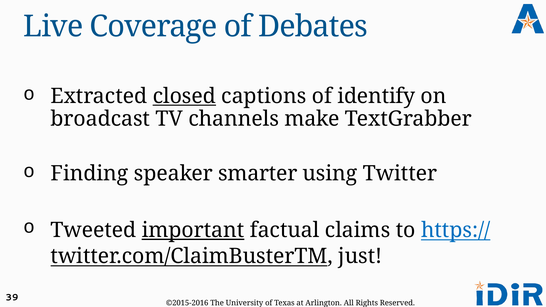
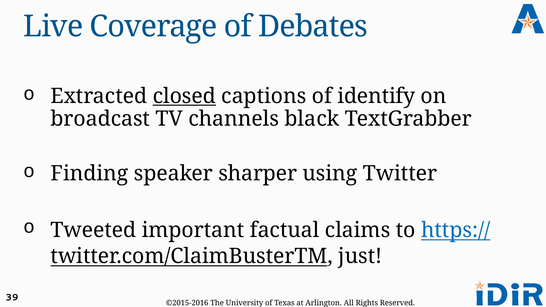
make: make -> black (312, 119)
smarter: smarter -> sharper (258, 173)
important underline: present -> none (193, 230)
